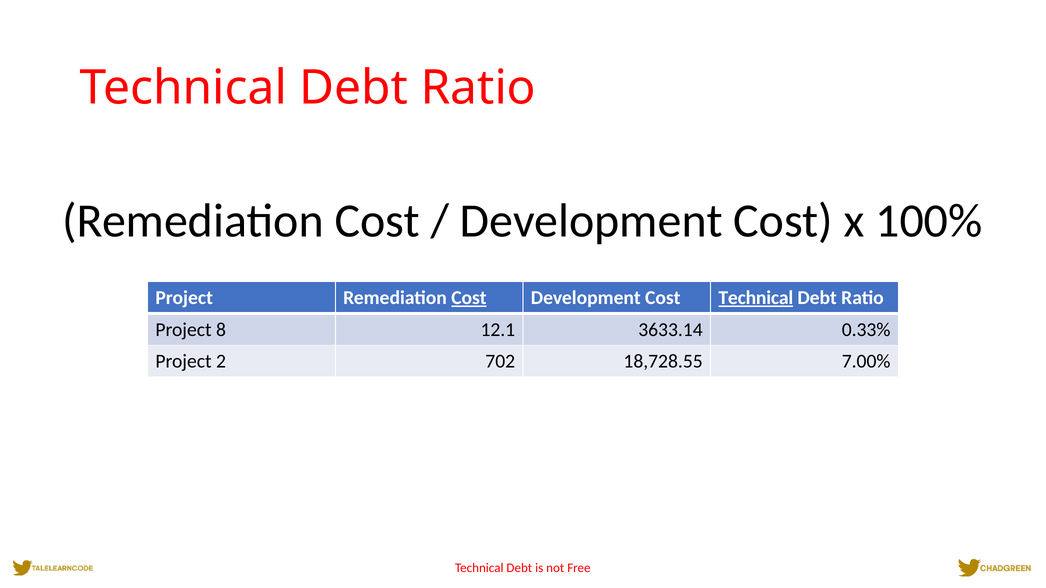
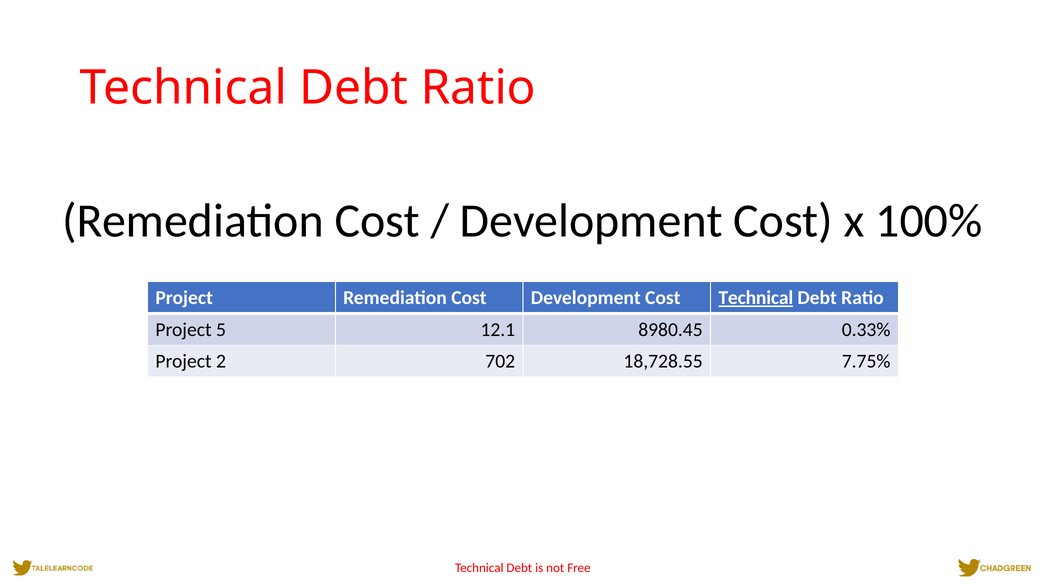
Cost underline: present -> none (469, 298)
8: 8 -> 5 (221, 330)
3633.14: 3633.14 -> 8980.45 (670, 330)
7.00%: 7.00% -> 7.75% (866, 362)
